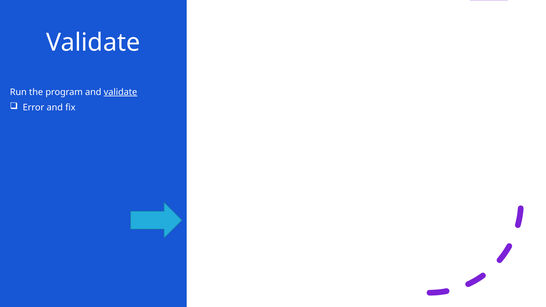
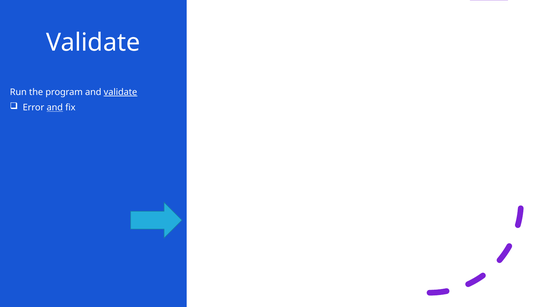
and underline: none -> present (55, 108)
